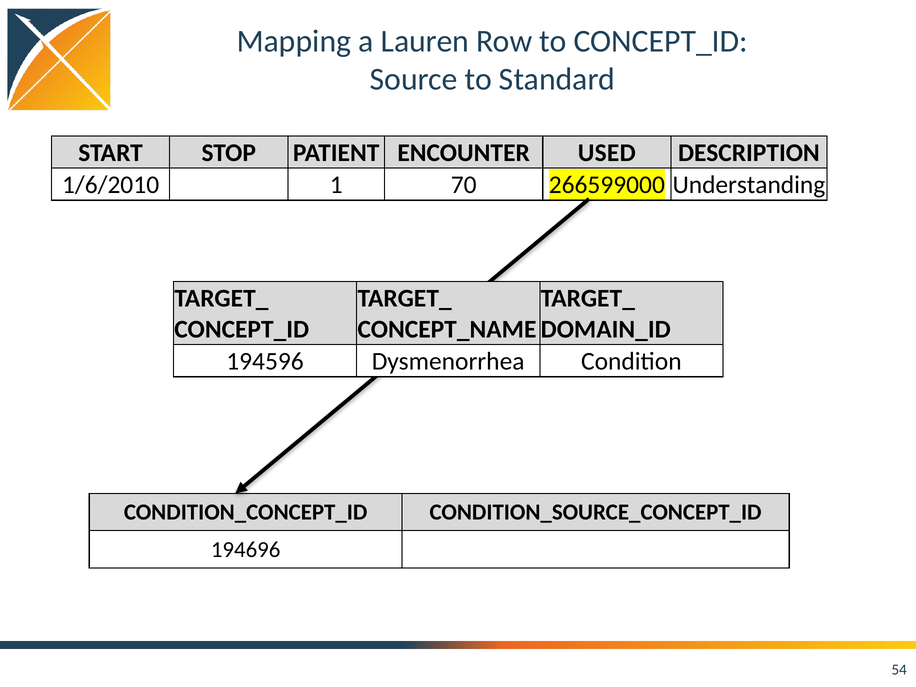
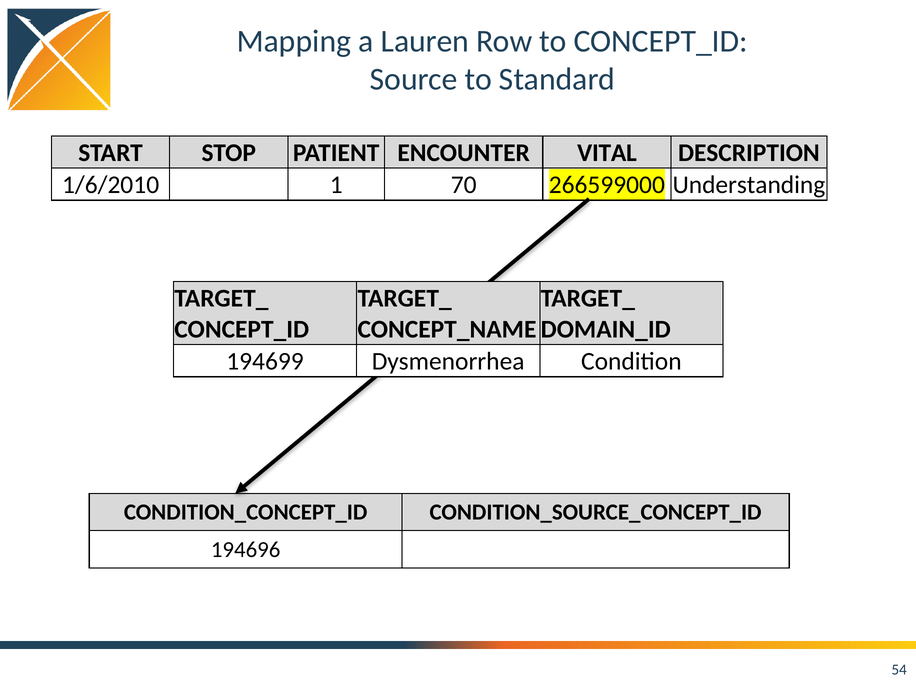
USED: USED -> VITAL (607, 153)
194596: 194596 -> 194699 (265, 361)
